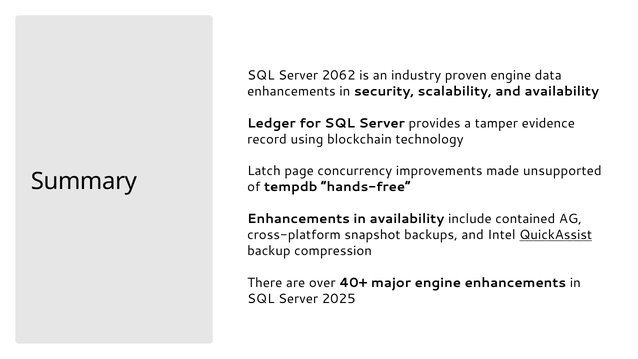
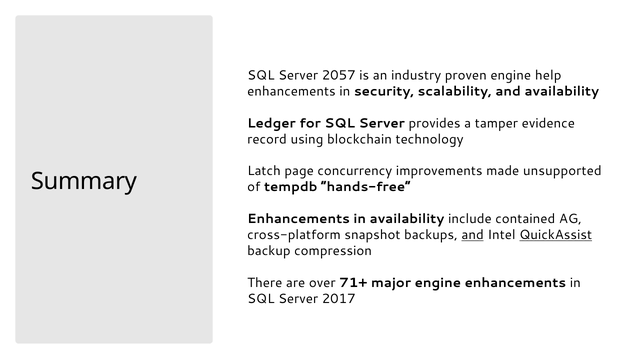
2062: 2062 -> 2057 (339, 75)
data: data -> help (548, 75)
and underline: none -> present (473, 235)
40+: 40+ -> 71+ (353, 283)
2025: 2025 -> 2017 (339, 299)
